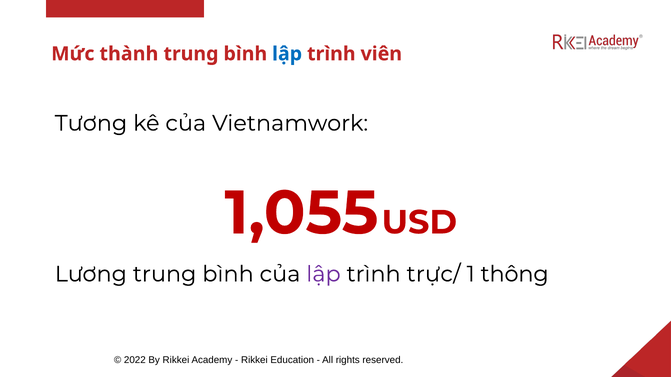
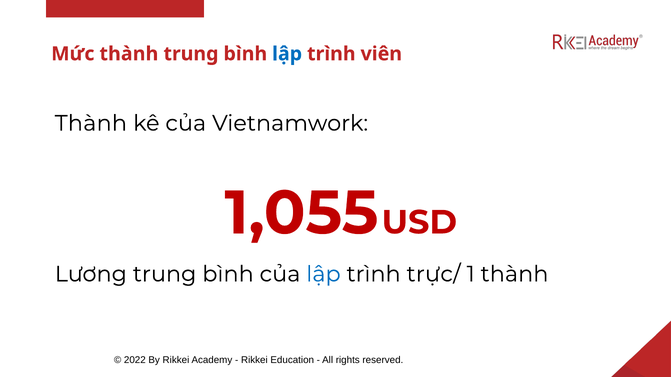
Tương: Tương -> Thành (91, 123)
lập colour: purple -> blue (323, 274)
1 thông: thông -> thành (515, 274)
